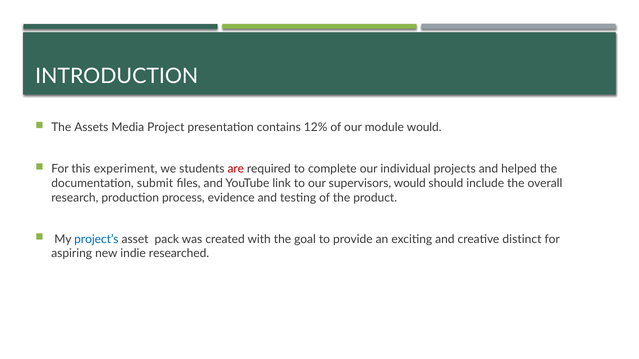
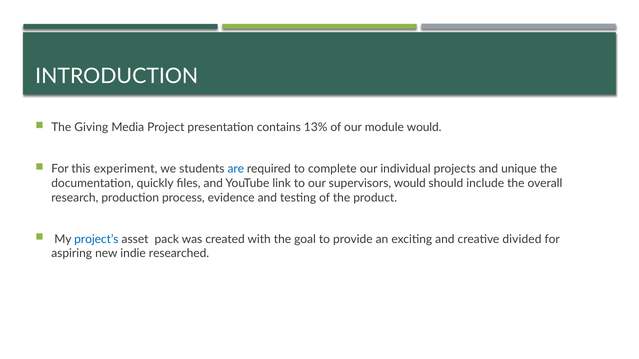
Assets: Assets -> Giving (91, 128)
12%: 12% -> 13% (316, 128)
are colour: red -> blue (236, 169)
helped: helped -> unique (519, 169)
submit: submit -> quickly (155, 184)
distinct: distinct -> divided (522, 239)
